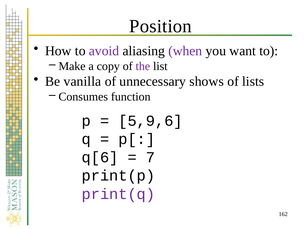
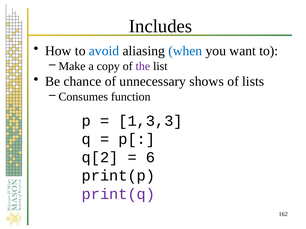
Position: Position -> Includes (161, 26)
avoid colour: purple -> blue (104, 51)
when colour: purple -> blue (185, 51)
vanilla: vanilla -> chance (82, 82)
5,9,6: 5,9,6 -> 1,3,3 (150, 121)
q[6: q[6 -> q[2 (100, 158)
7: 7 -> 6 (150, 158)
